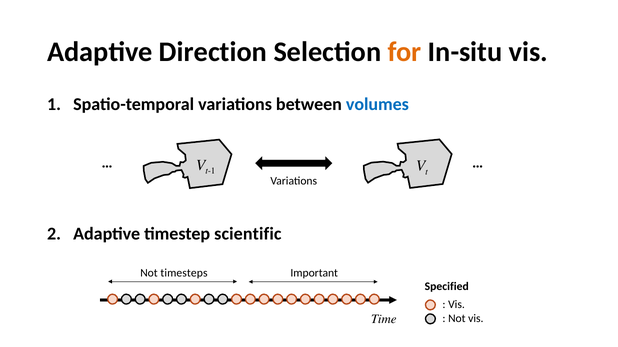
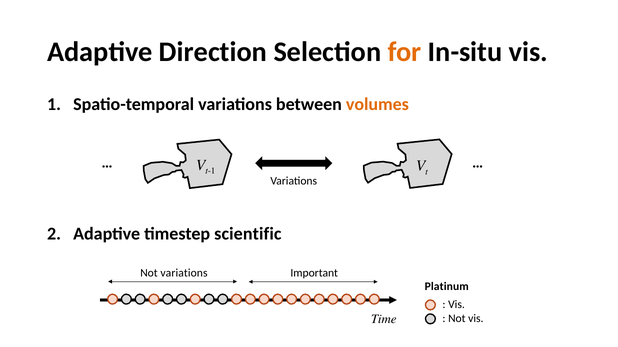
volumes colour: blue -> orange (377, 104)
Not timesteps: timesteps -> variations (184, 273)
Specified: Specified -> Platinum (447, 287)
